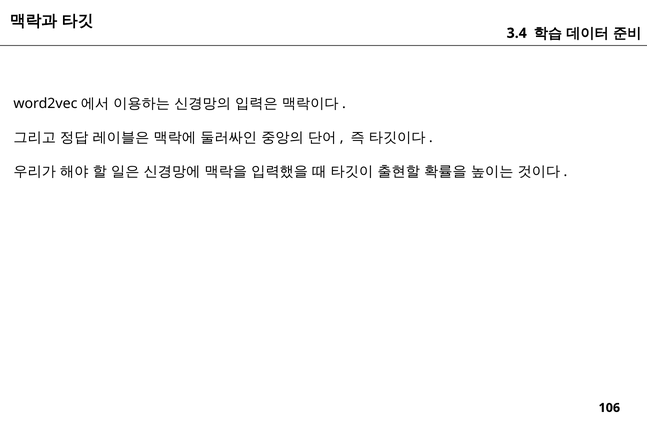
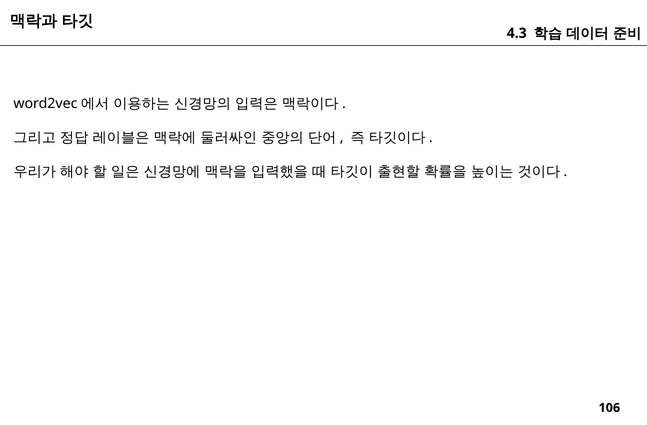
3.4: 3.4 -> 4.3 (517, 33)
